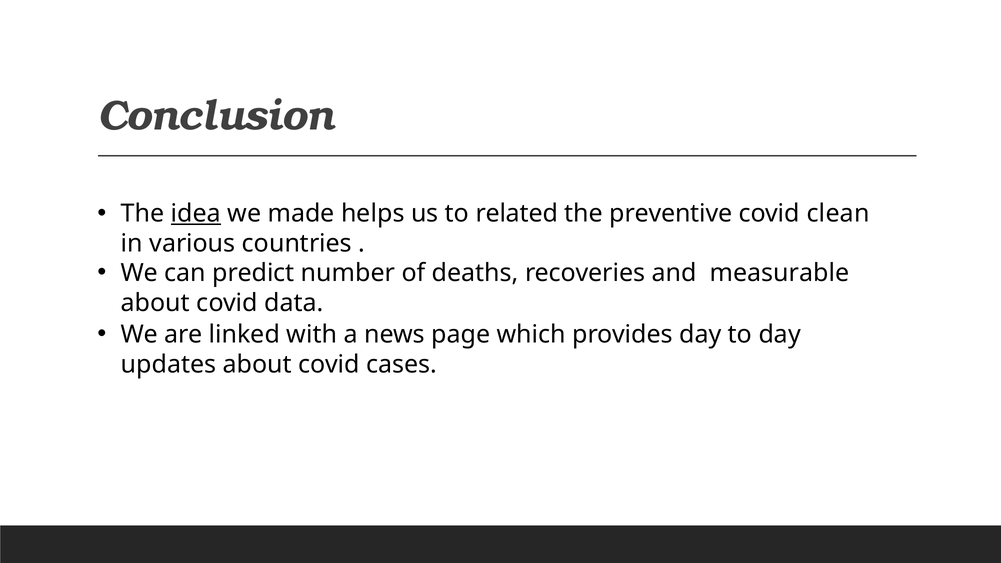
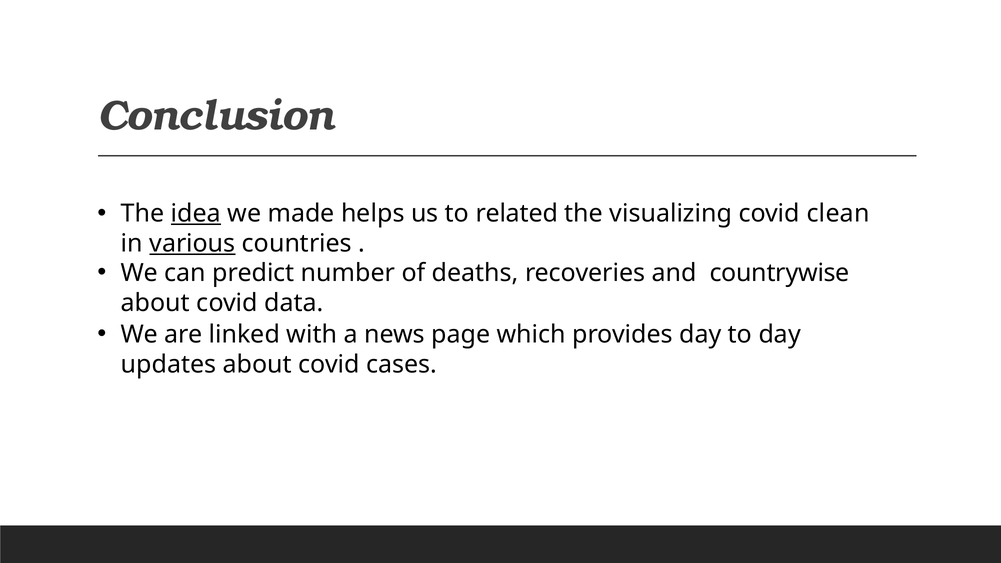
preventive: preventive -> visualizing (671, 214)
various underline: none -> present (192, 244)
measurable: measurable -> countrywise (780, 273)
